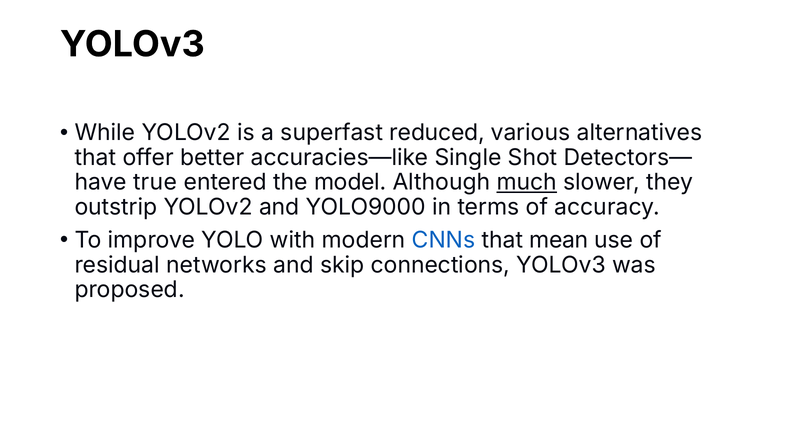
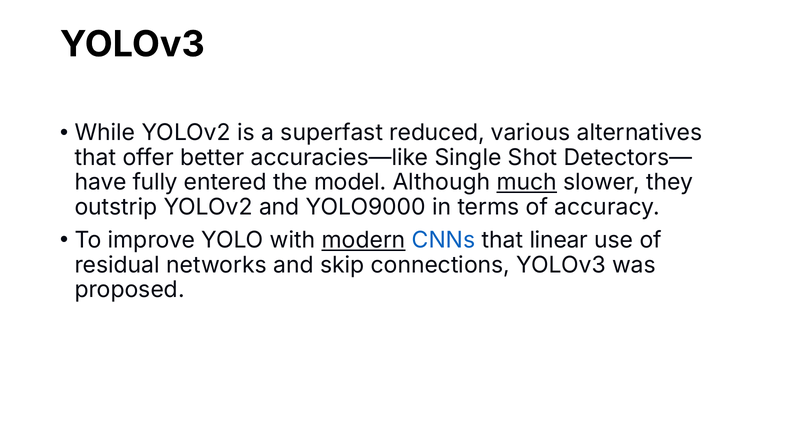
true: true -> fully (155, 183)
modern underline: none -> present (363, 241)
mean: mean -> linear (559, 241)
